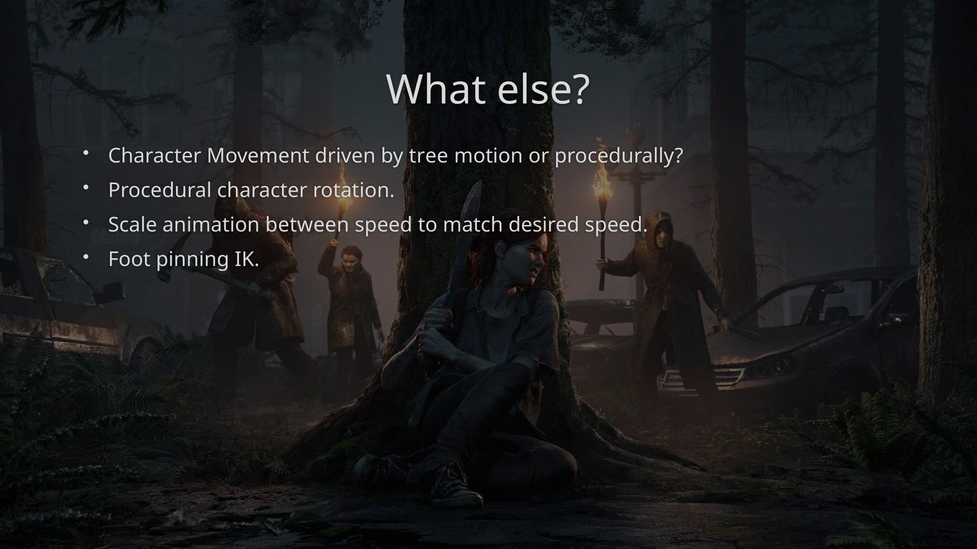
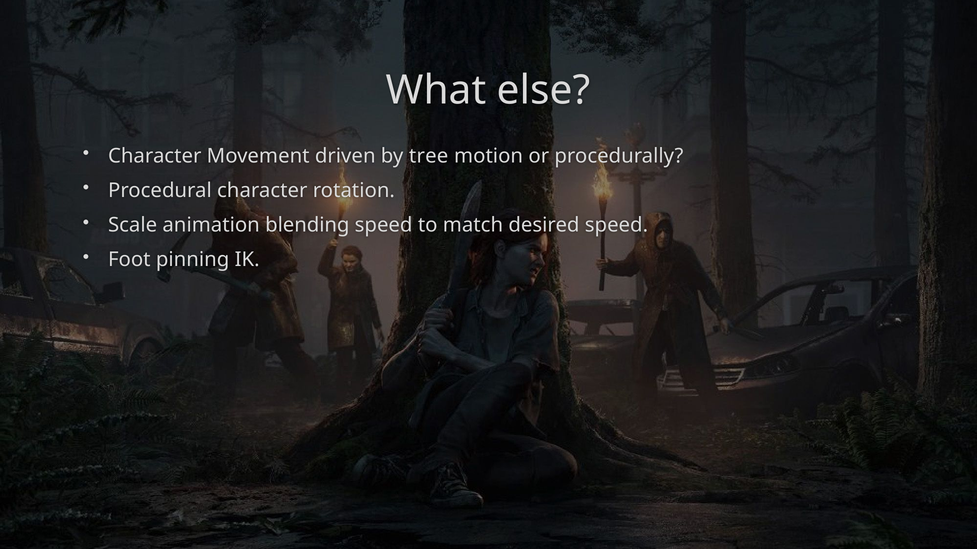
between: between -> blending (307, 225)
